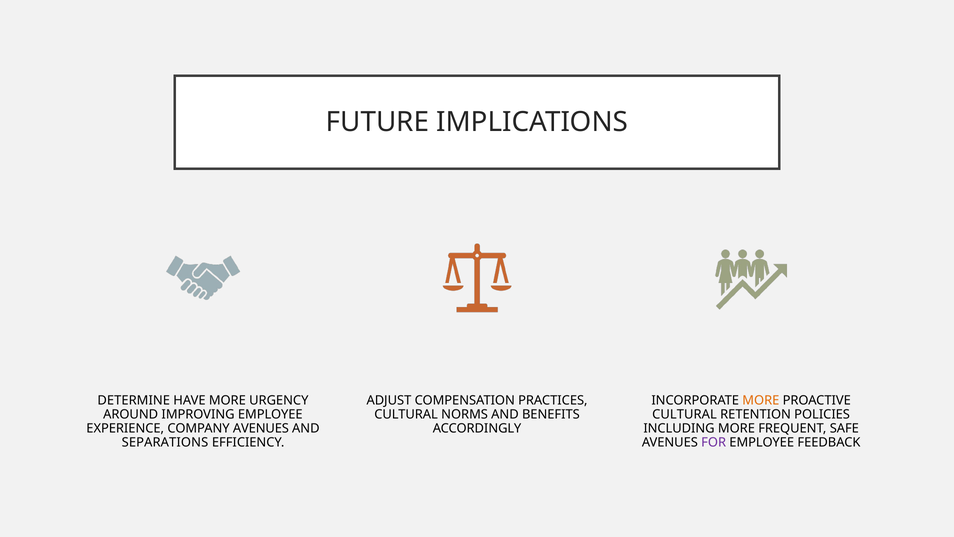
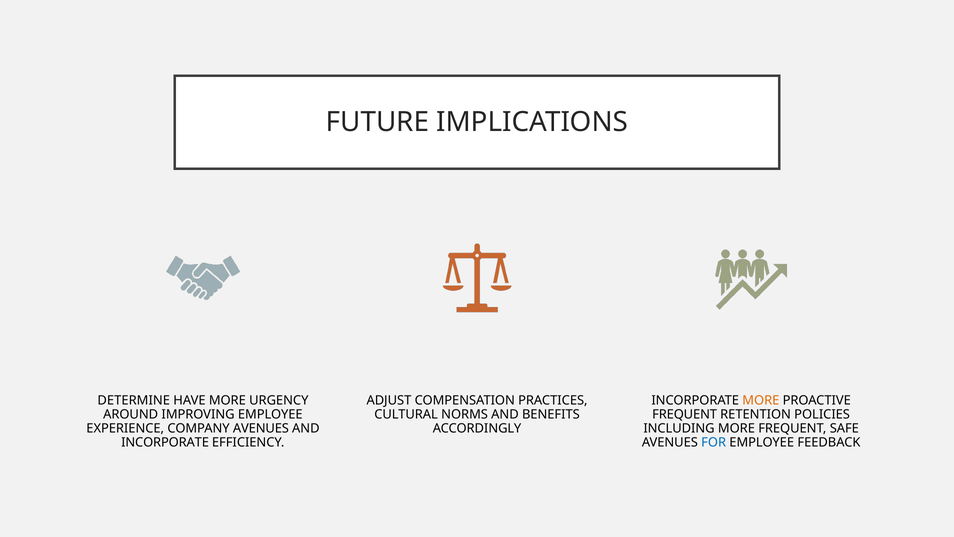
CULTURAL: CULTURAL -> FREQUENT (685, 414)
SEPARATIONS: SEPARATIONS -> INCORPORATE (165, 442)
FOR colour: purple -> blue (714, 442)
